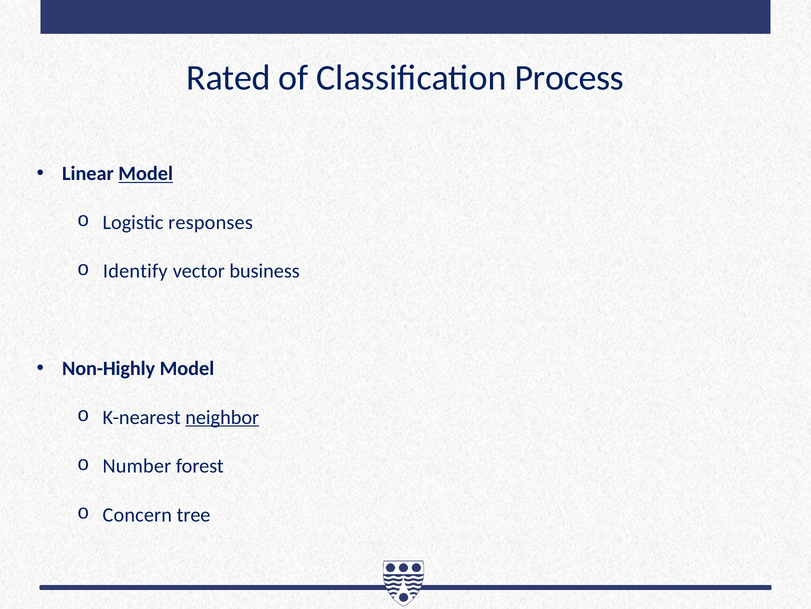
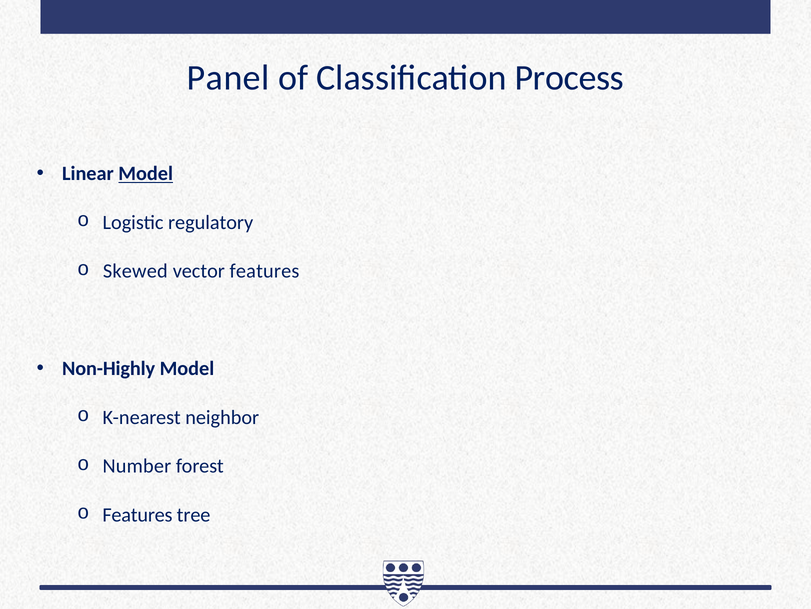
Rated: Rated -> Panel (228, 78)
responses: responses -> regulatory (211, 222)
Identify: Identify -> Skewed (135, 271)
vector business: business -> features (264, 271)
neighbor underline: present -> none (222, 417)
Concern: Concern -> Features (137, 514)
